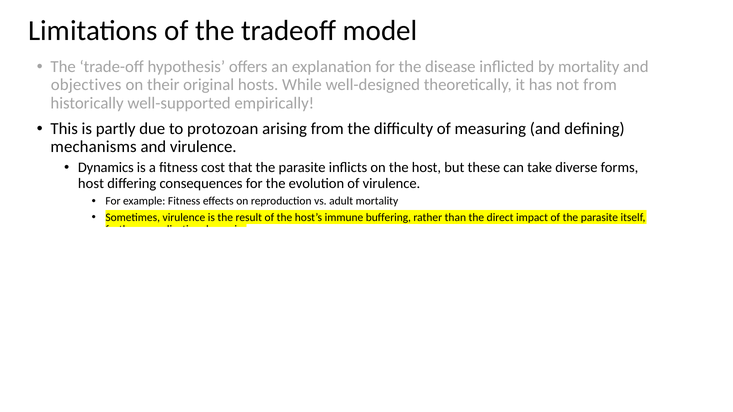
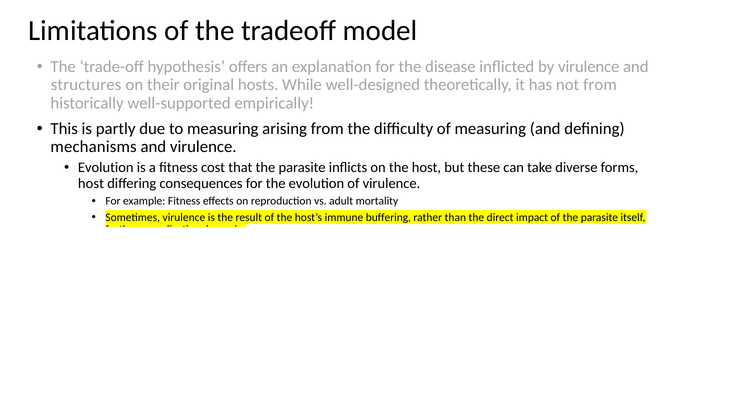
by mortality: mortality -> virulence (589, 67)
objectives: objectives -> structures (86, 85)
to protozoan: protozoan -> measuring (223, 129)
Dynamics: Dynamics -> Evolution (106, 168)
